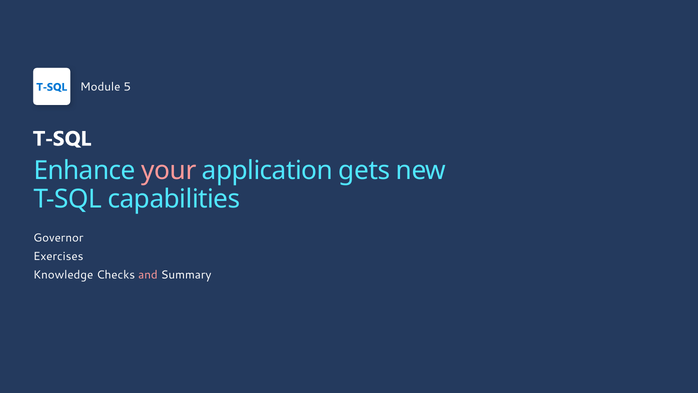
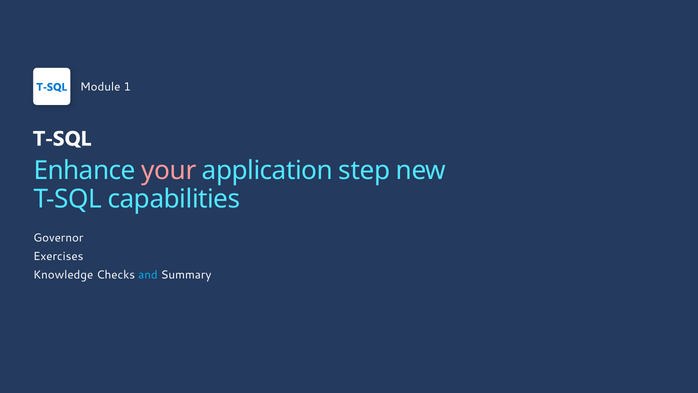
5: 5 -> 1 (127, 87)
gets: gets -> step (365, 170)
and colour: pink -> light blue (148, 275)
